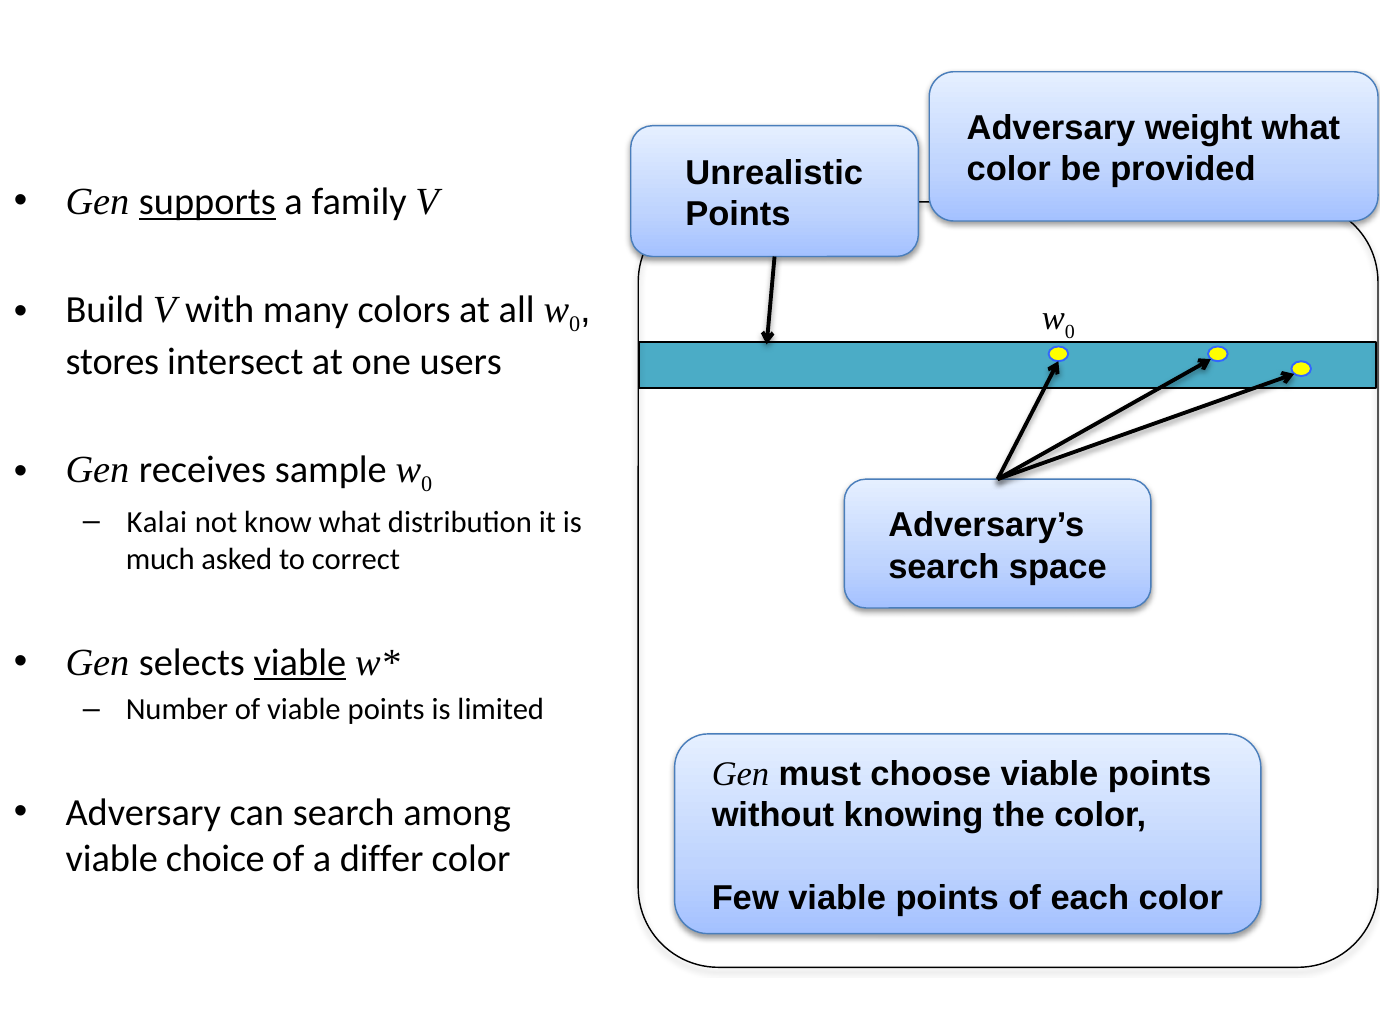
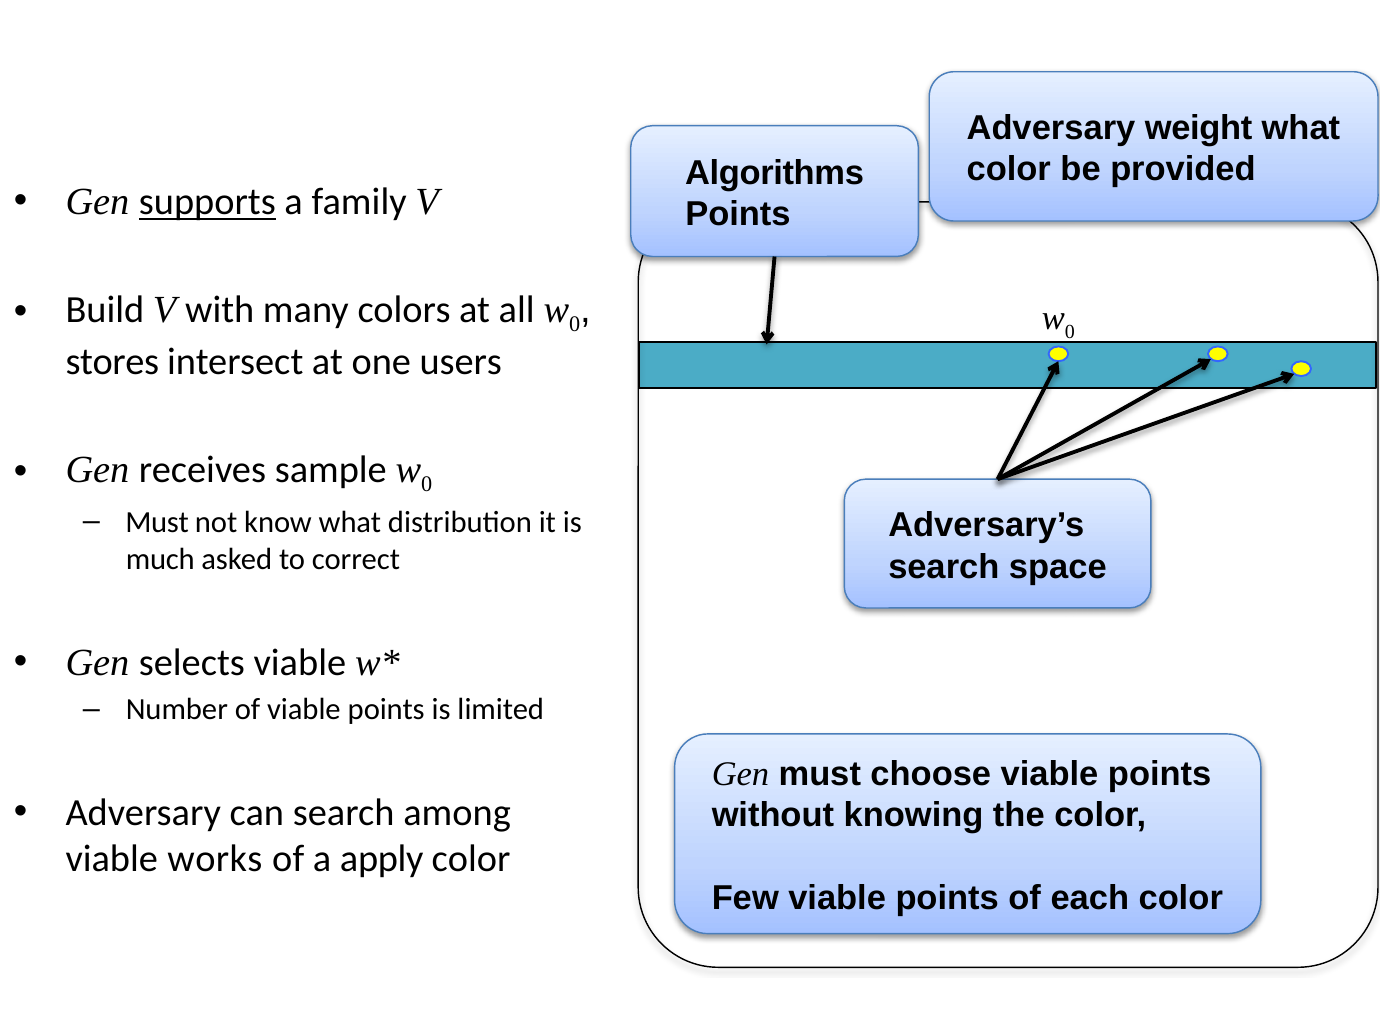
Unrealistic: Unrealistic -> Algorithms (775, 173)
Kalai: Kalai -> Must (157, 523)
viable underline: present -> none (300, 663)
choice: choice -> works (215, 859)
differ: differ -> apply (382, 859)
